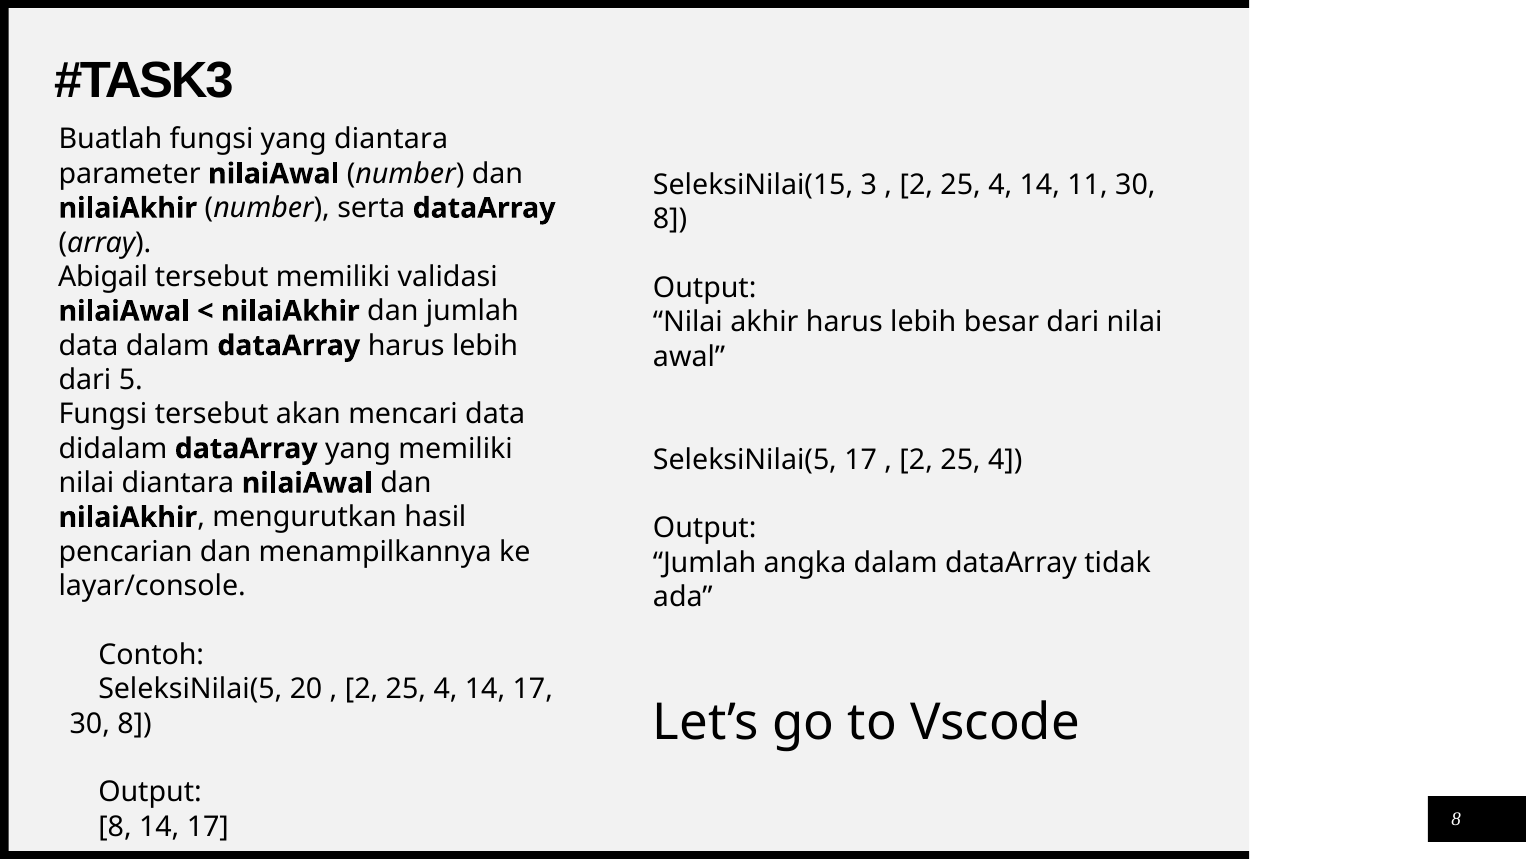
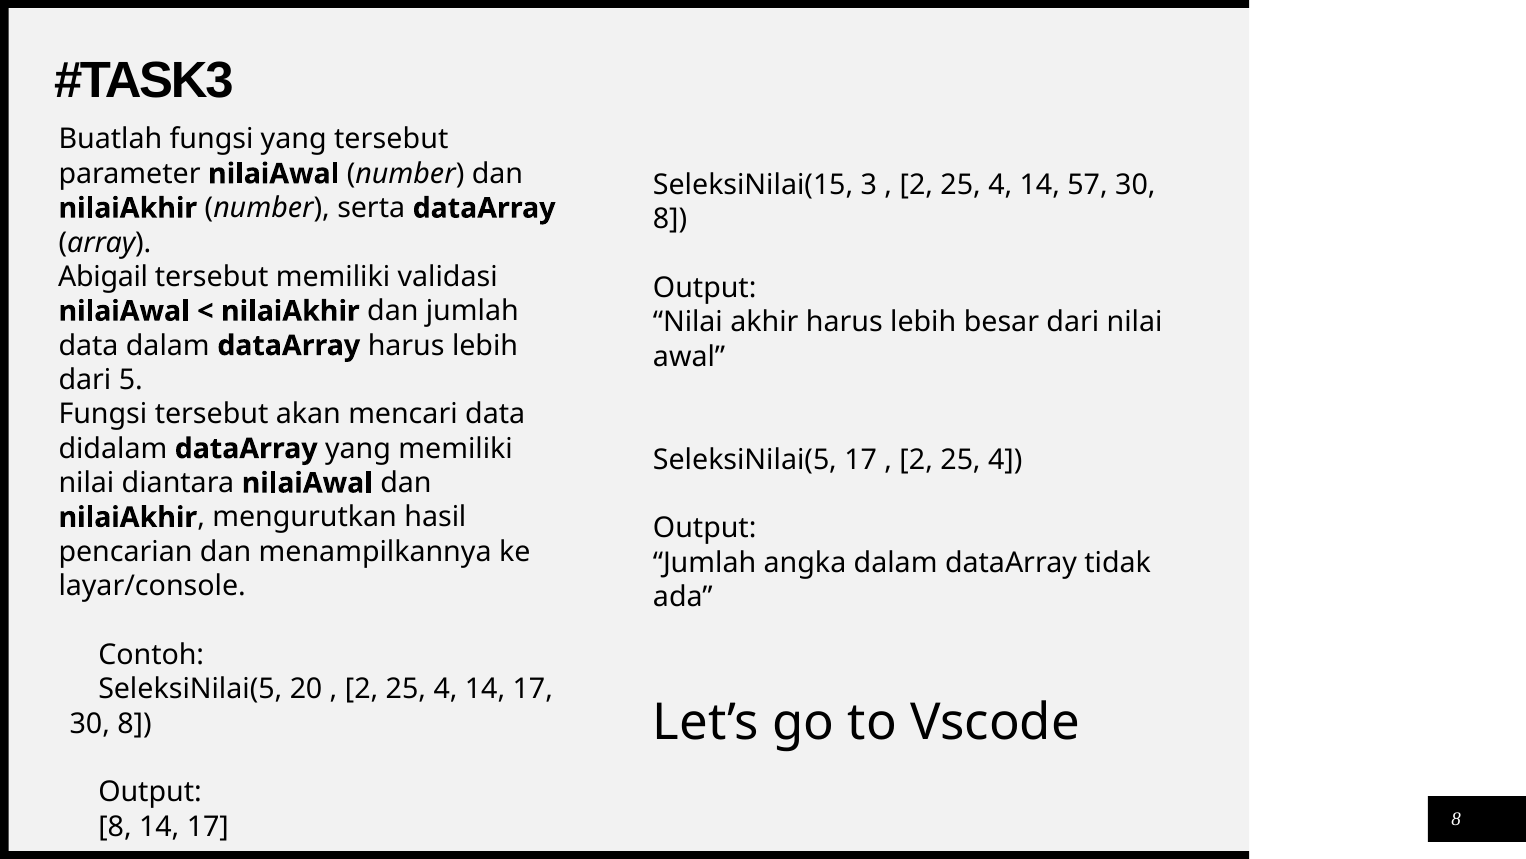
yang diantara: diantara -> tersebut (391, 139)
11: 11 -> 57 (1088, 185)
